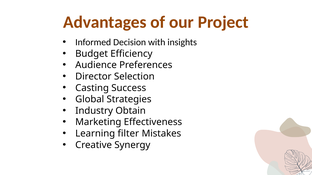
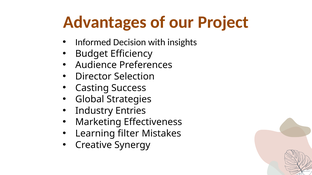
Obtain: Obtain -> Entries (131, 111)
